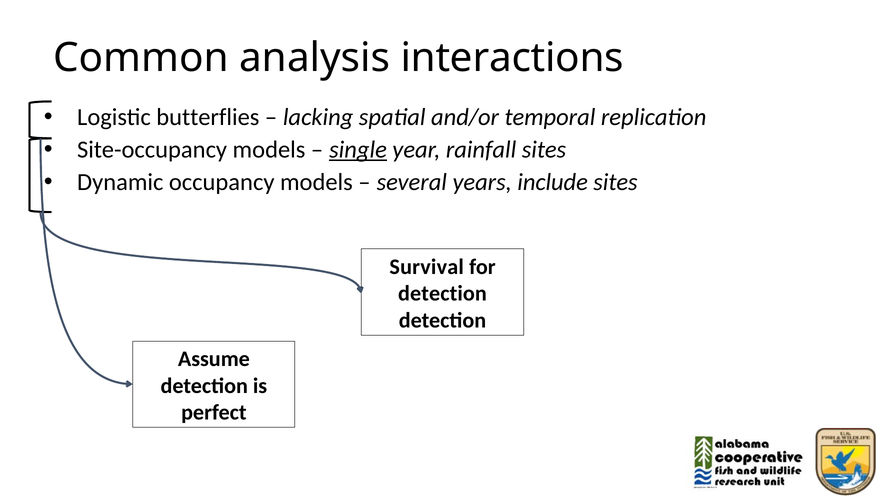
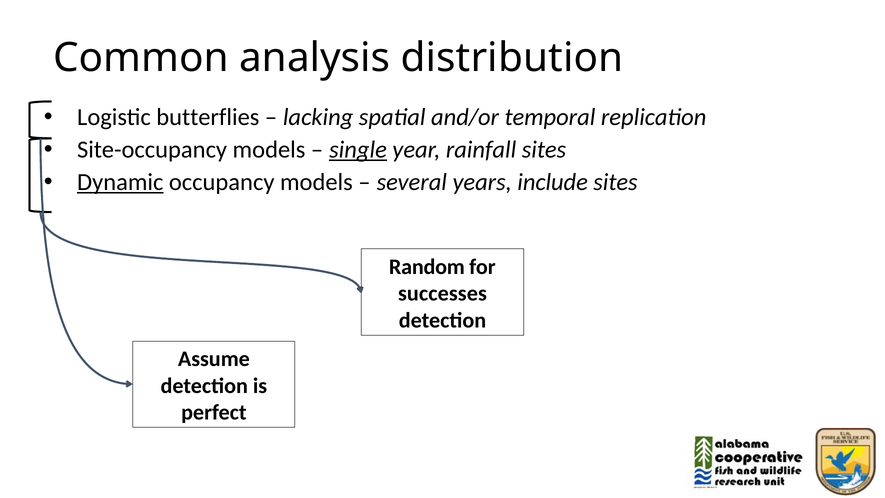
interactions: interactions -> distribution (512, 58)
Dynamic underline: none -> present (120, 182)
Survival: Survival -> Random (427, 267)
detection: detection -> successes (442, 294)
